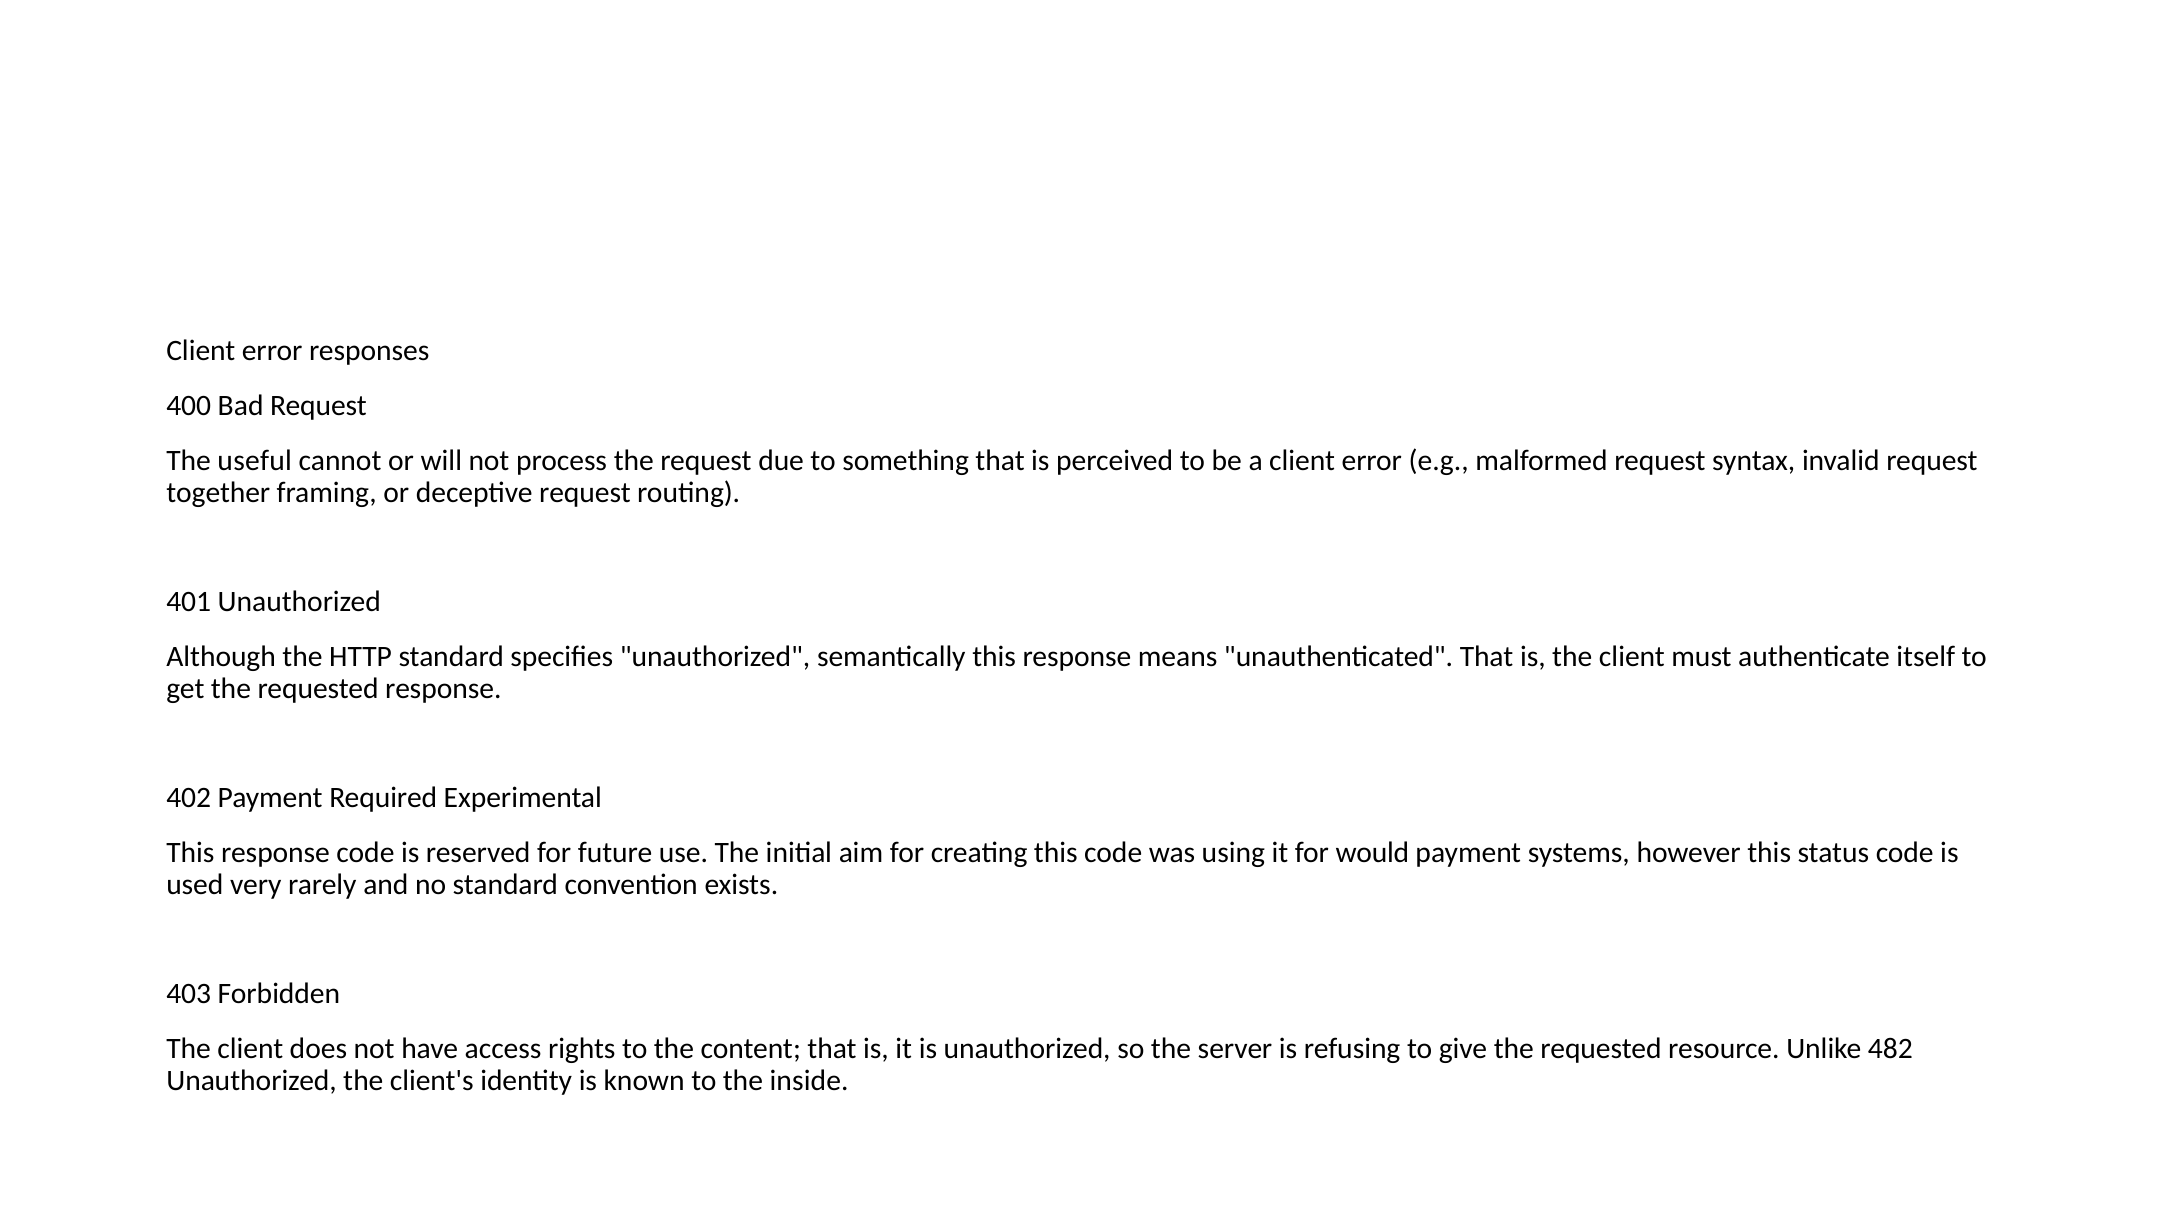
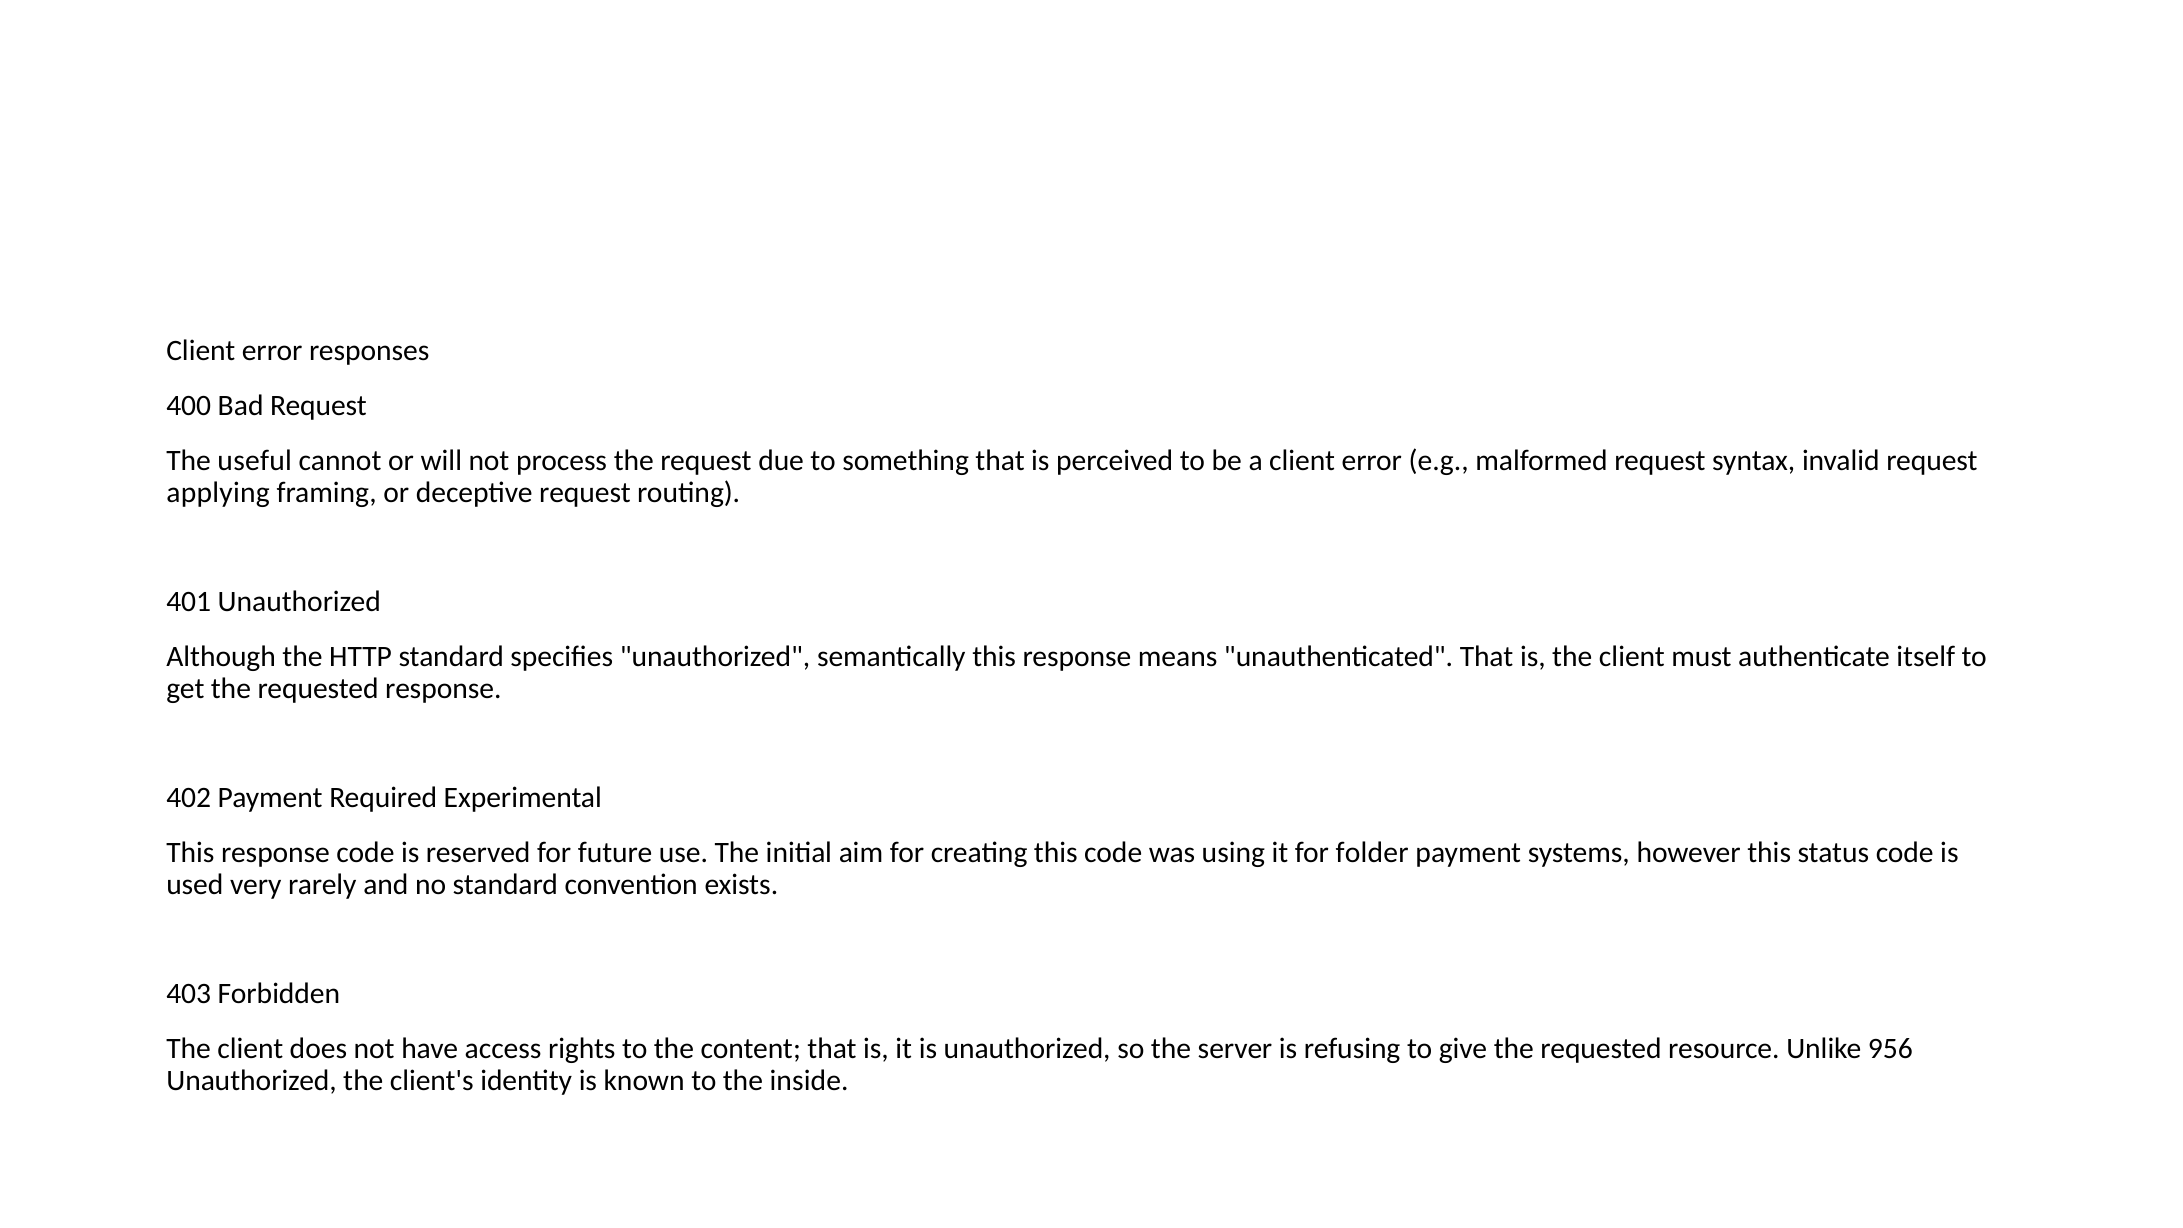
together: together -> applying (218, 492)
would: would -> folder (1372, 852)
482: 482 -> 956 (1890, 1049)
